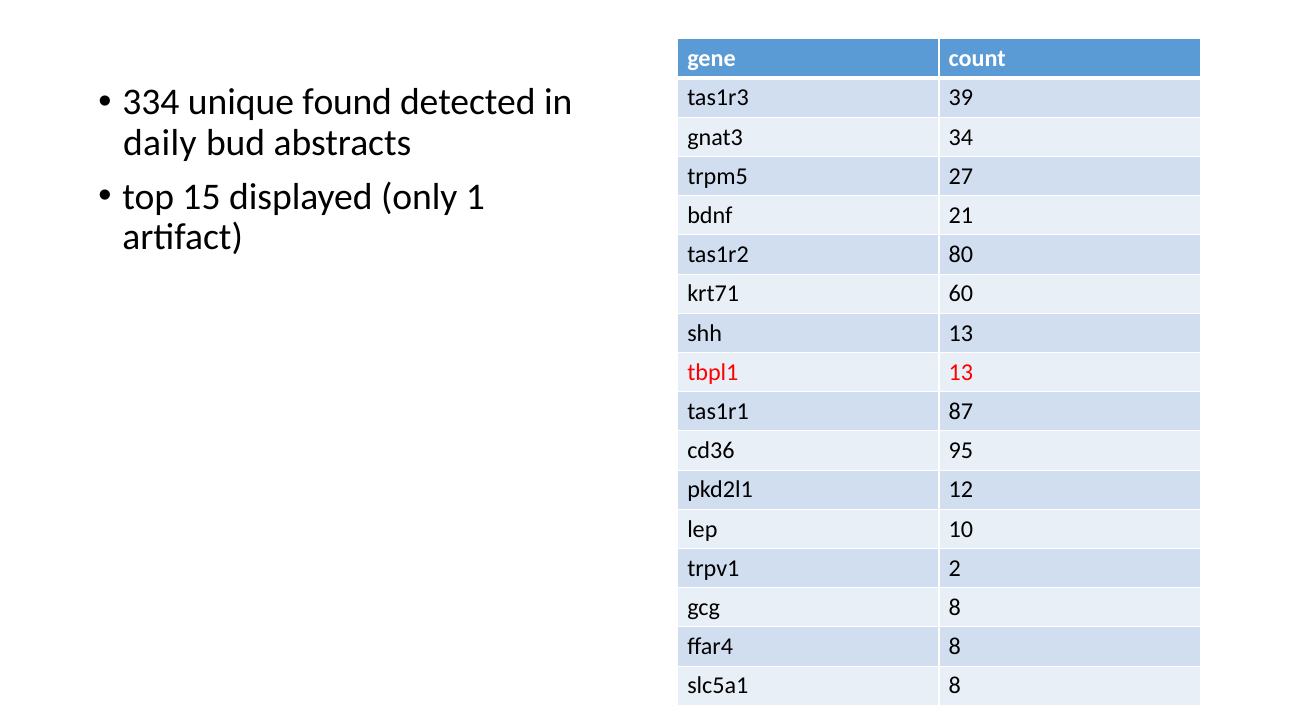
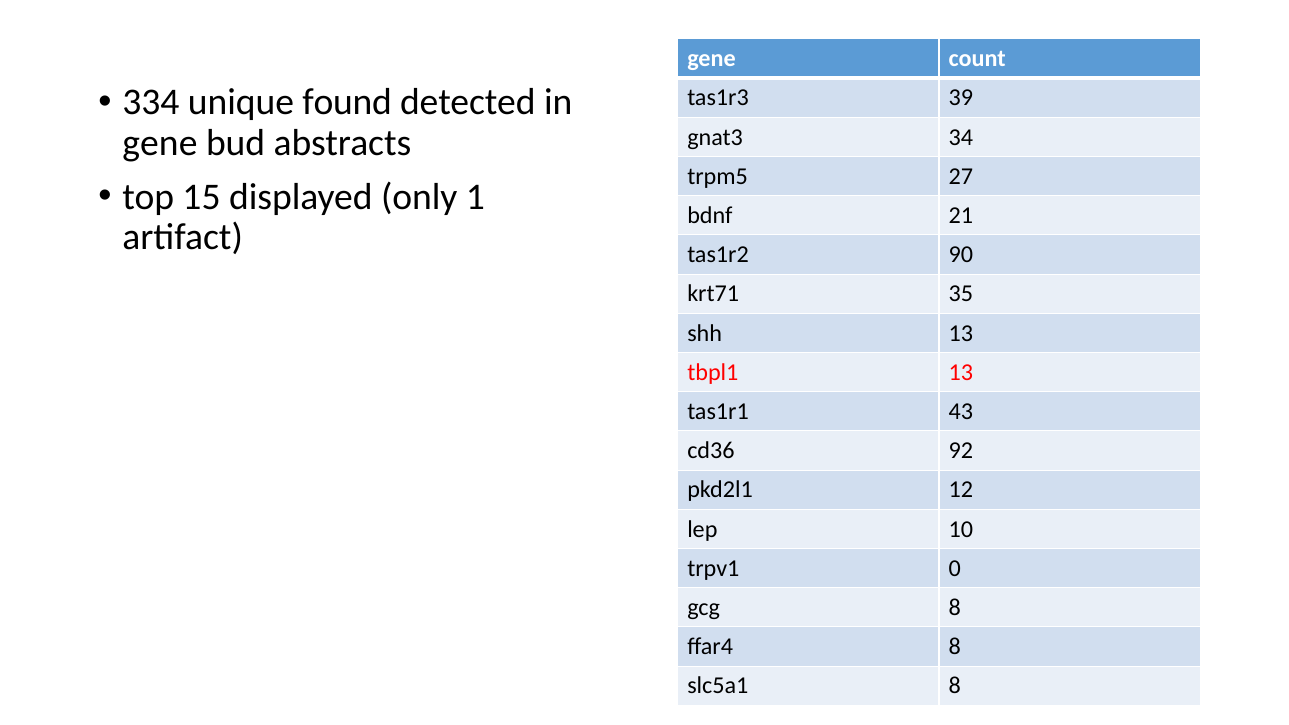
daily: daily -> gene (160, 143)
80: 80 -> 90 (961, 255)
60: 60 -> 35 (961, 294)
87: 87 -> 43 (961, 412)
95: 95 -> 92 (961, 451)
2: 2 -> 0 (955, 568)
